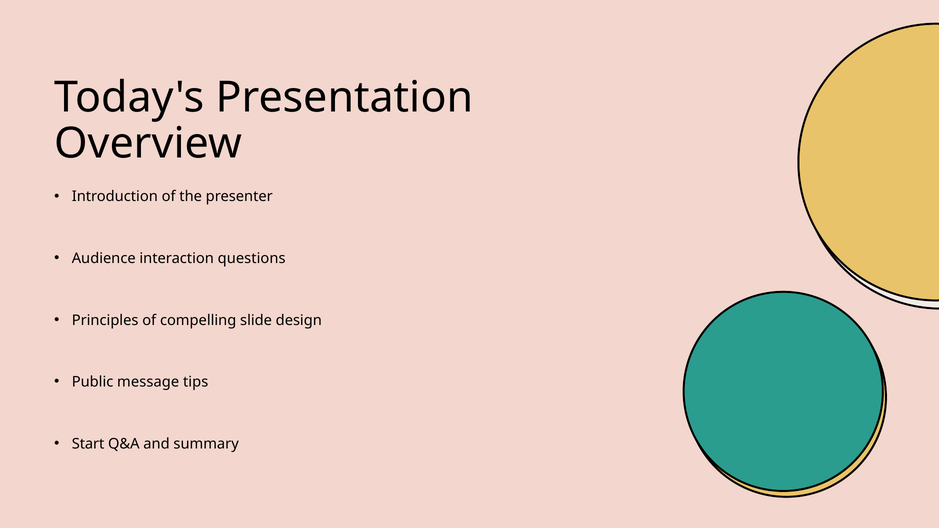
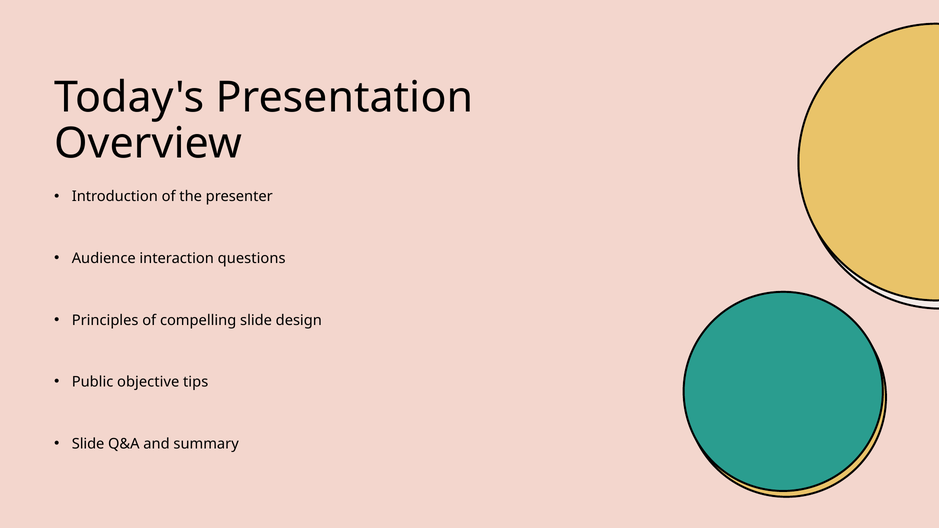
message: message -> objective (148, 382)
Start: Start -> Slide (88, 444)
